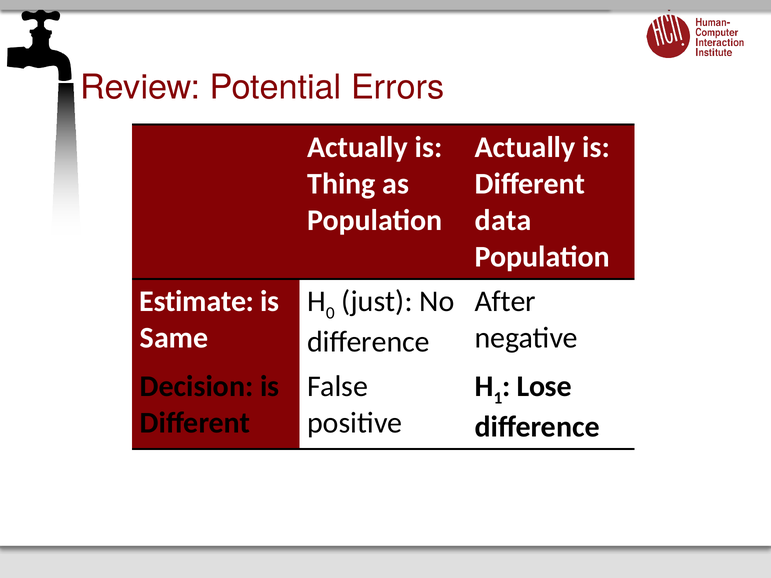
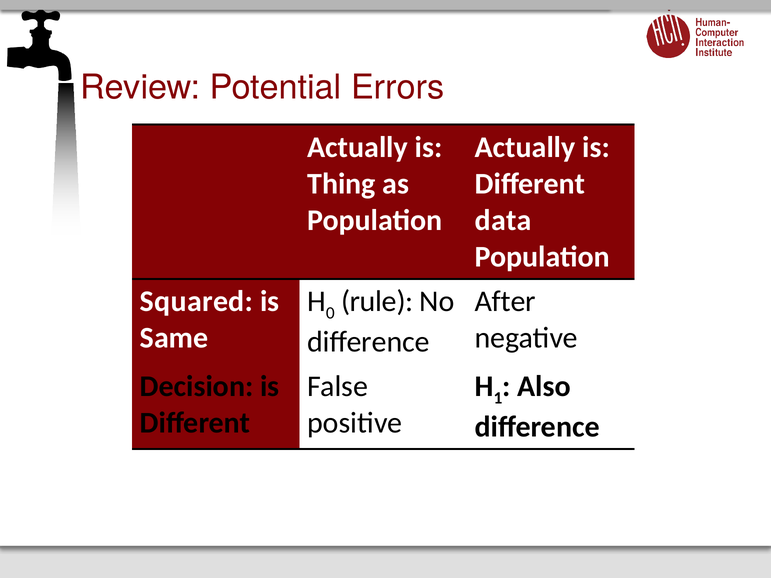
Estimate: Estimate -> Squared (196, 301)
just: just -> rule (377, 301)
Lose: Lose -> Also (544, 387)
